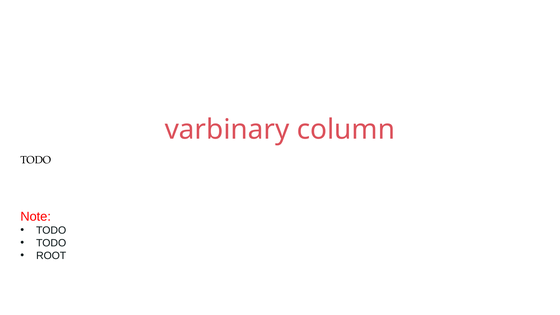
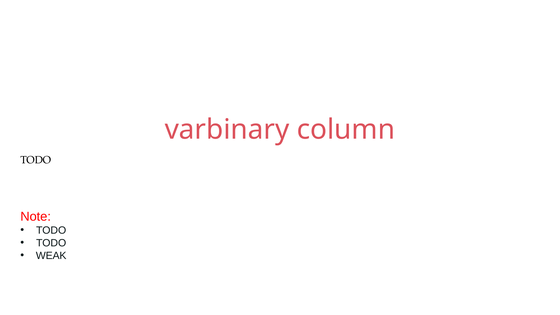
ROOT: ROOT -> WEAK (51, 256)
